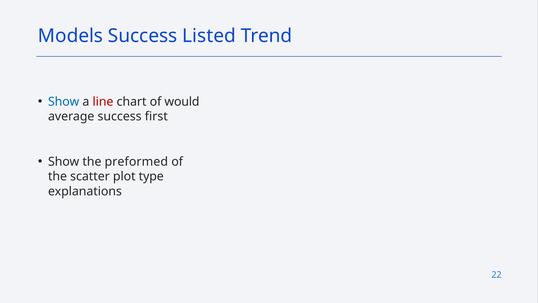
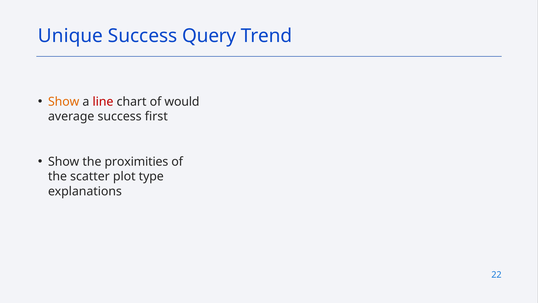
Models: Models -> Unique (70, 36)
Listed: Listed -> Query (209, 36)
Show colour: blue -> orange (64, 102)
preformed: preformed -> proximities (136, 162)
